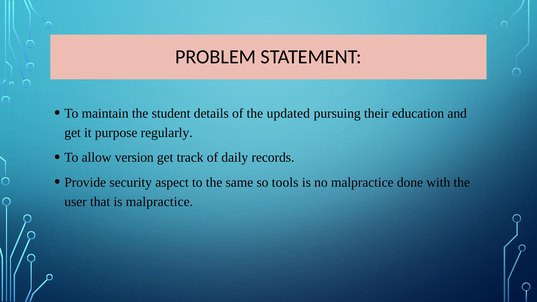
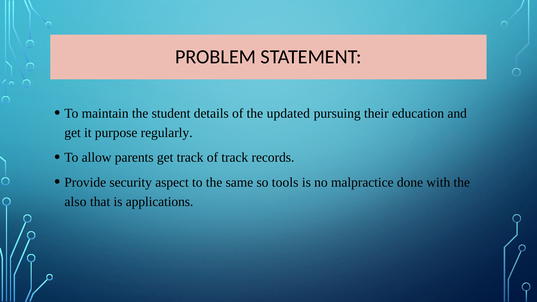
version: version -> parents (134, 158)
of daily: daily -> track (235, 158)
user: user -> also (75, 202)
is malpractice: malpractice -> applications (160, 202)
